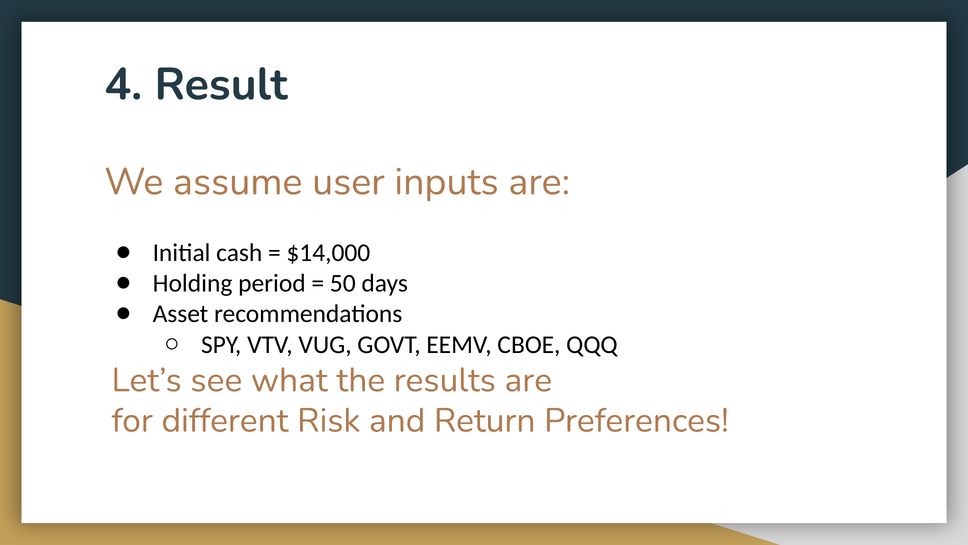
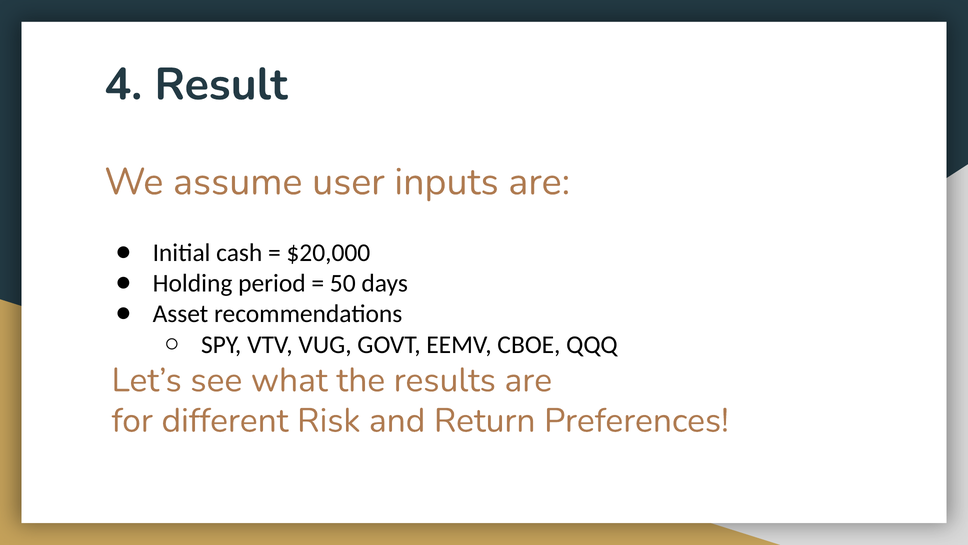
$14,000: $14,000 -> $20,000 (328, 253)
